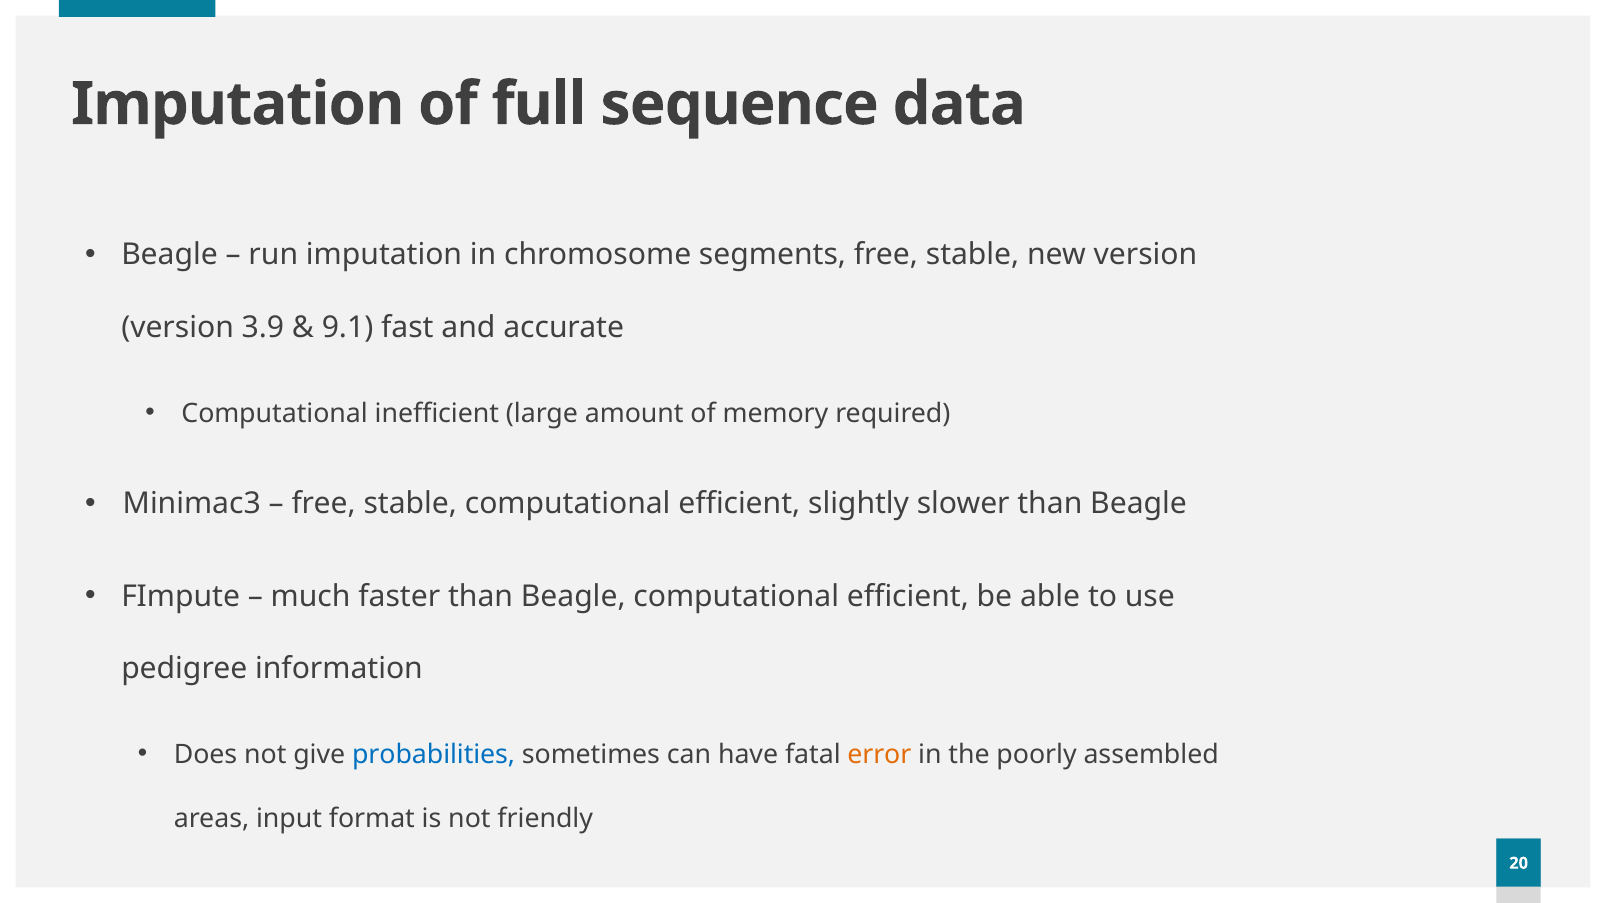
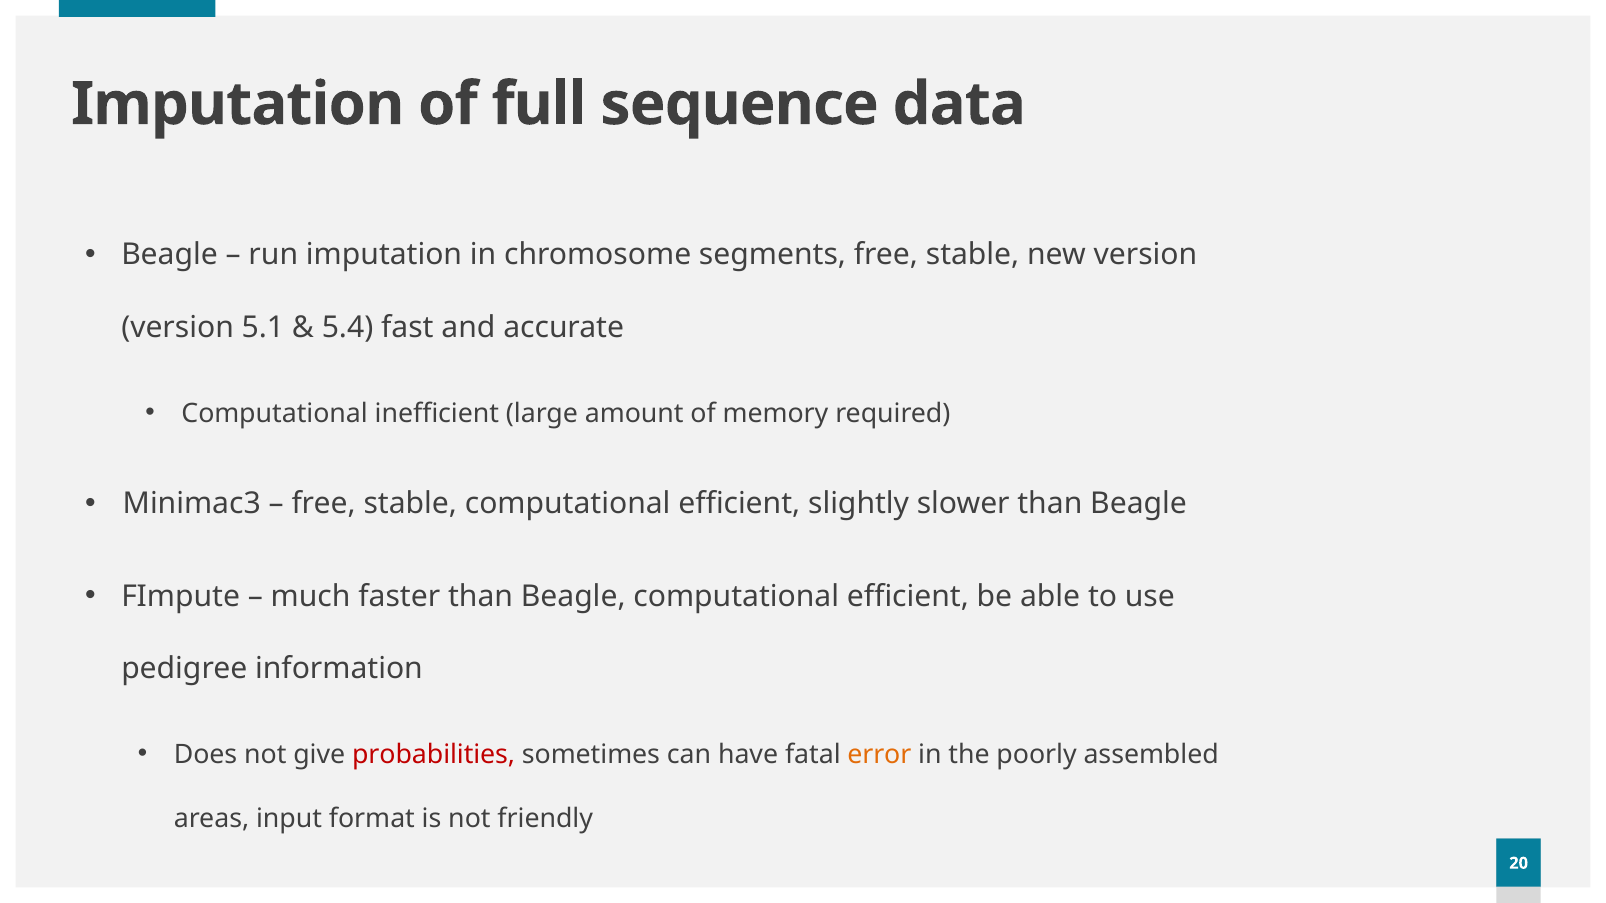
3.9: 3.9 -> 5.1 (263, 327)
9.1: 9.1 -> 5.4 (348, 327)
probabilities colour: blue -> red (434, 755)
